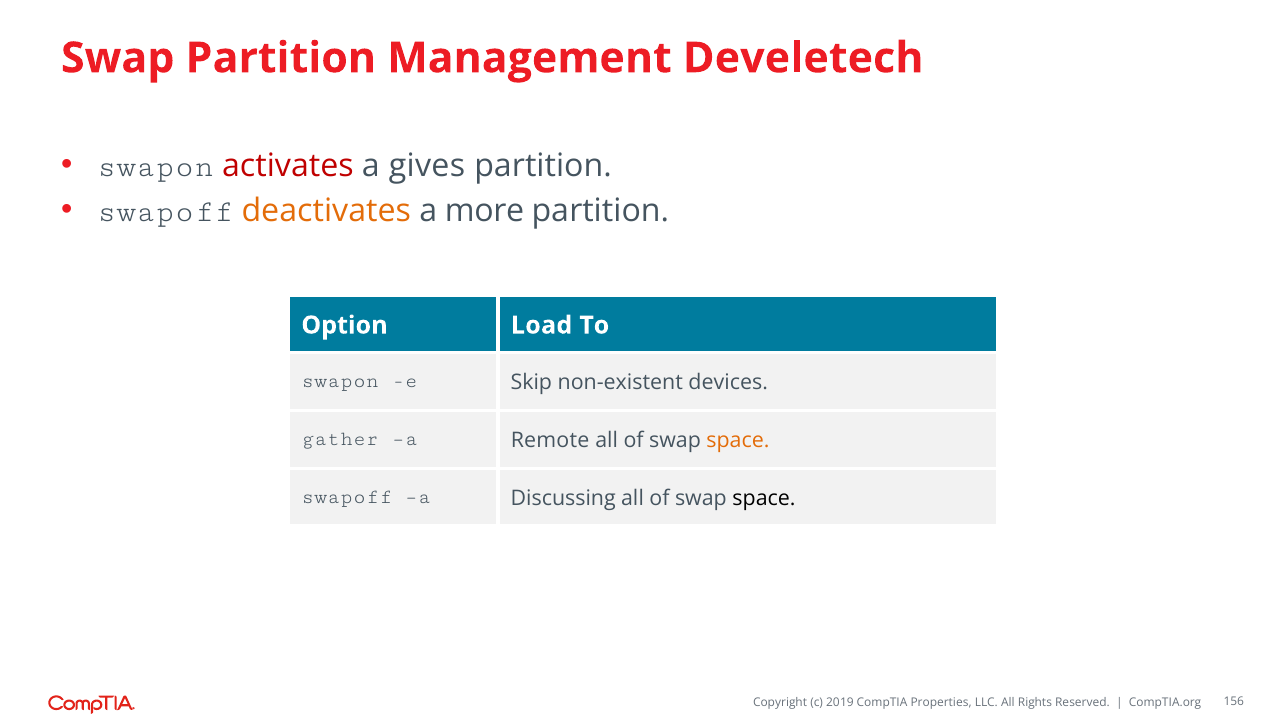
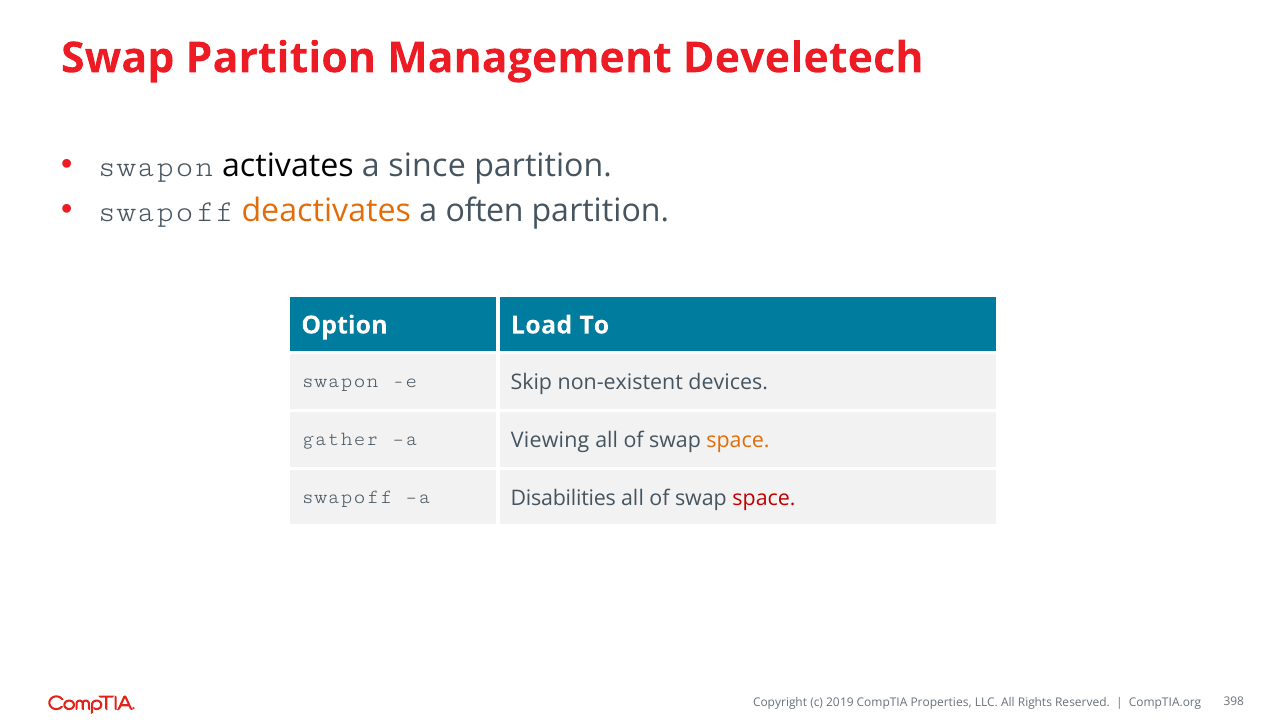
activates colour: red -> black (288, 166)
gives: gives -> since (427, 166)
more: more -> often (485, 211)
Remote: Remote -> Viewing (550, 441)
Discussing: Discussing -> Disabilities (563, 498)
space colour: black -> red (764, 498)
156: 156 -> 398 (1234, 701)
